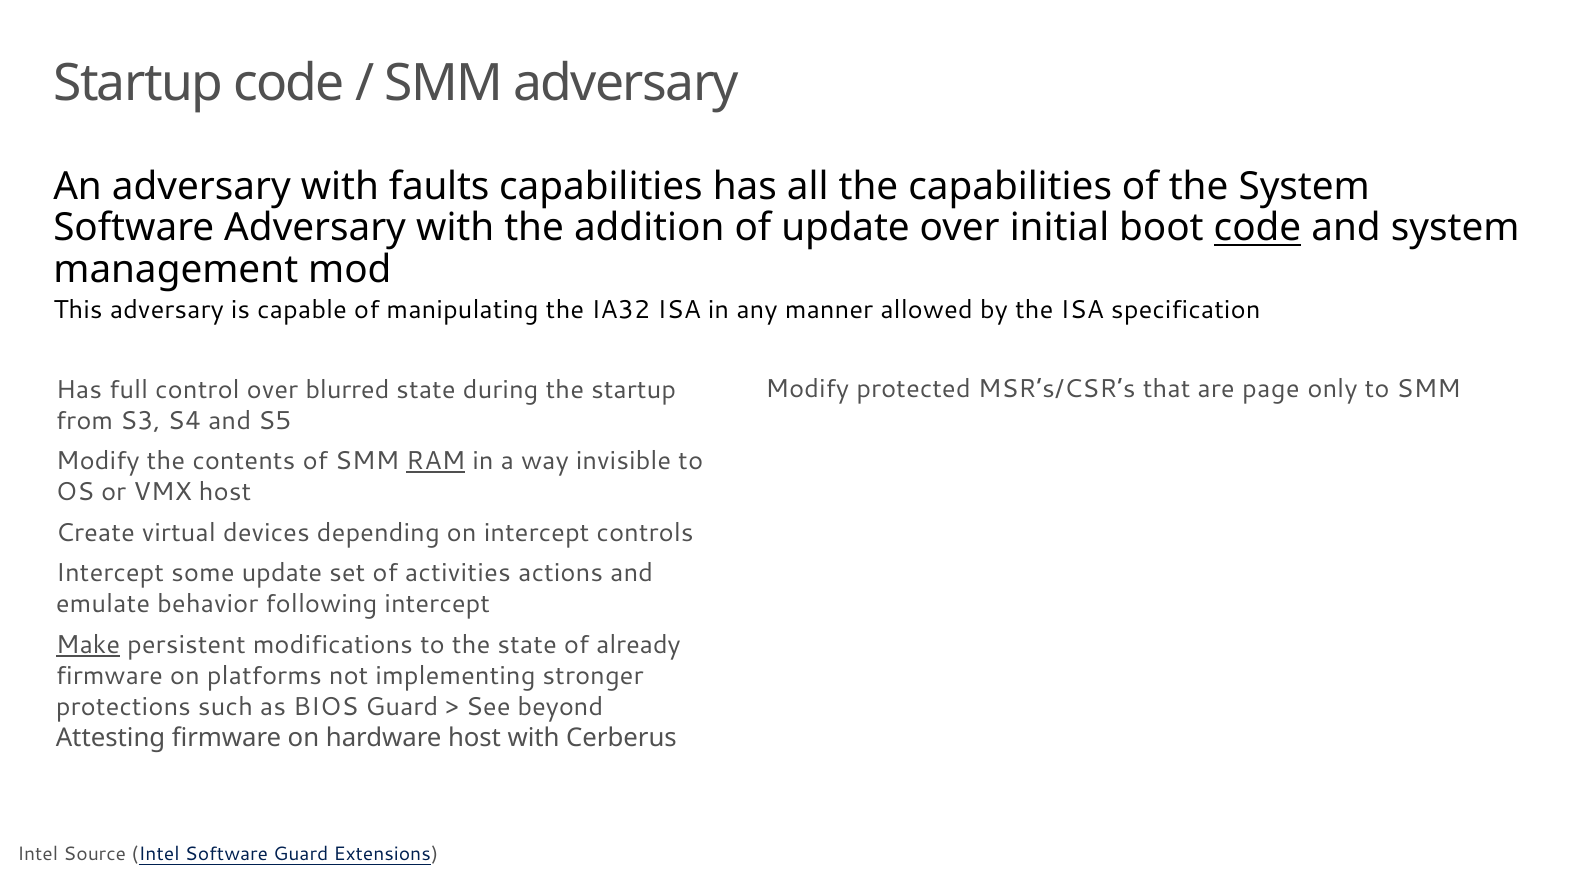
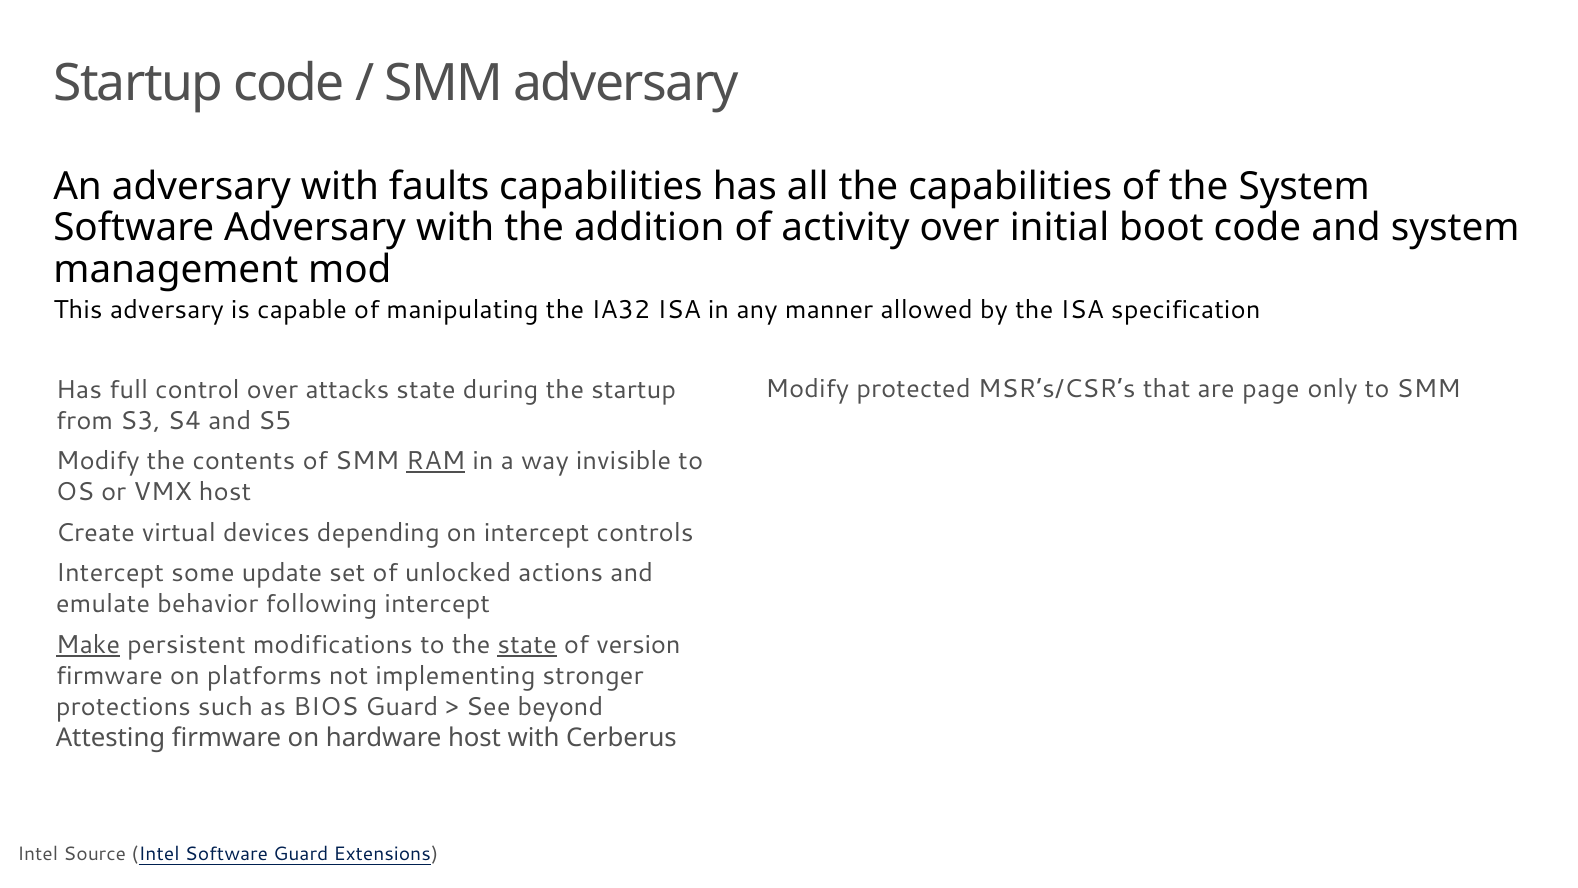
of update: update -> activity (845, 228)
code underline: present -> none (1258, 228)
blurred: blurred -> attacks (347, 389)
activities: activities -> unlocked (458, 573)
state underline: none -> present (527, 645)
already: already -> version (639, 645)
